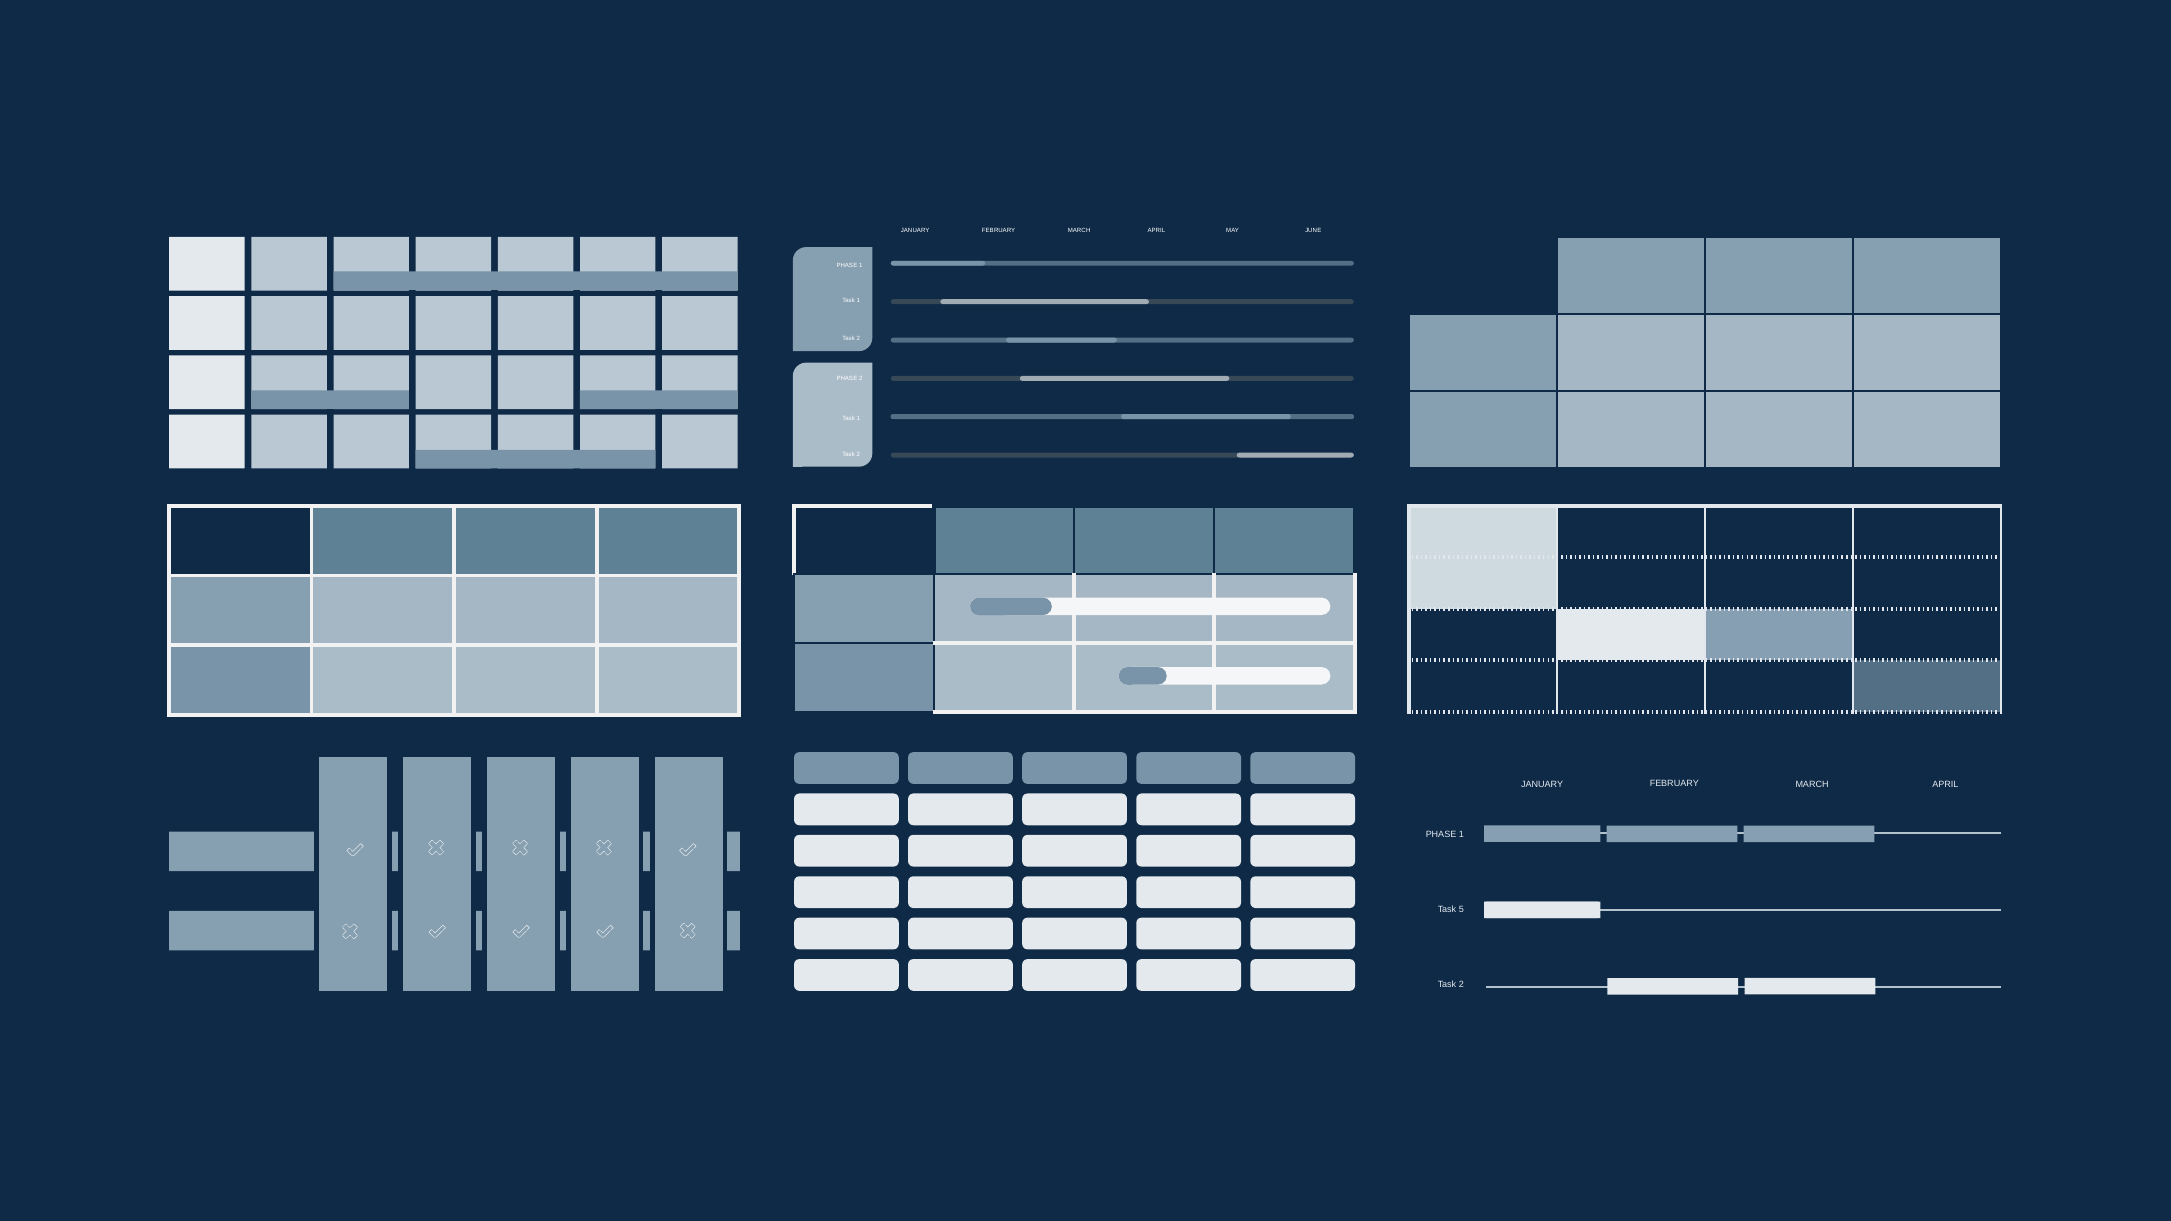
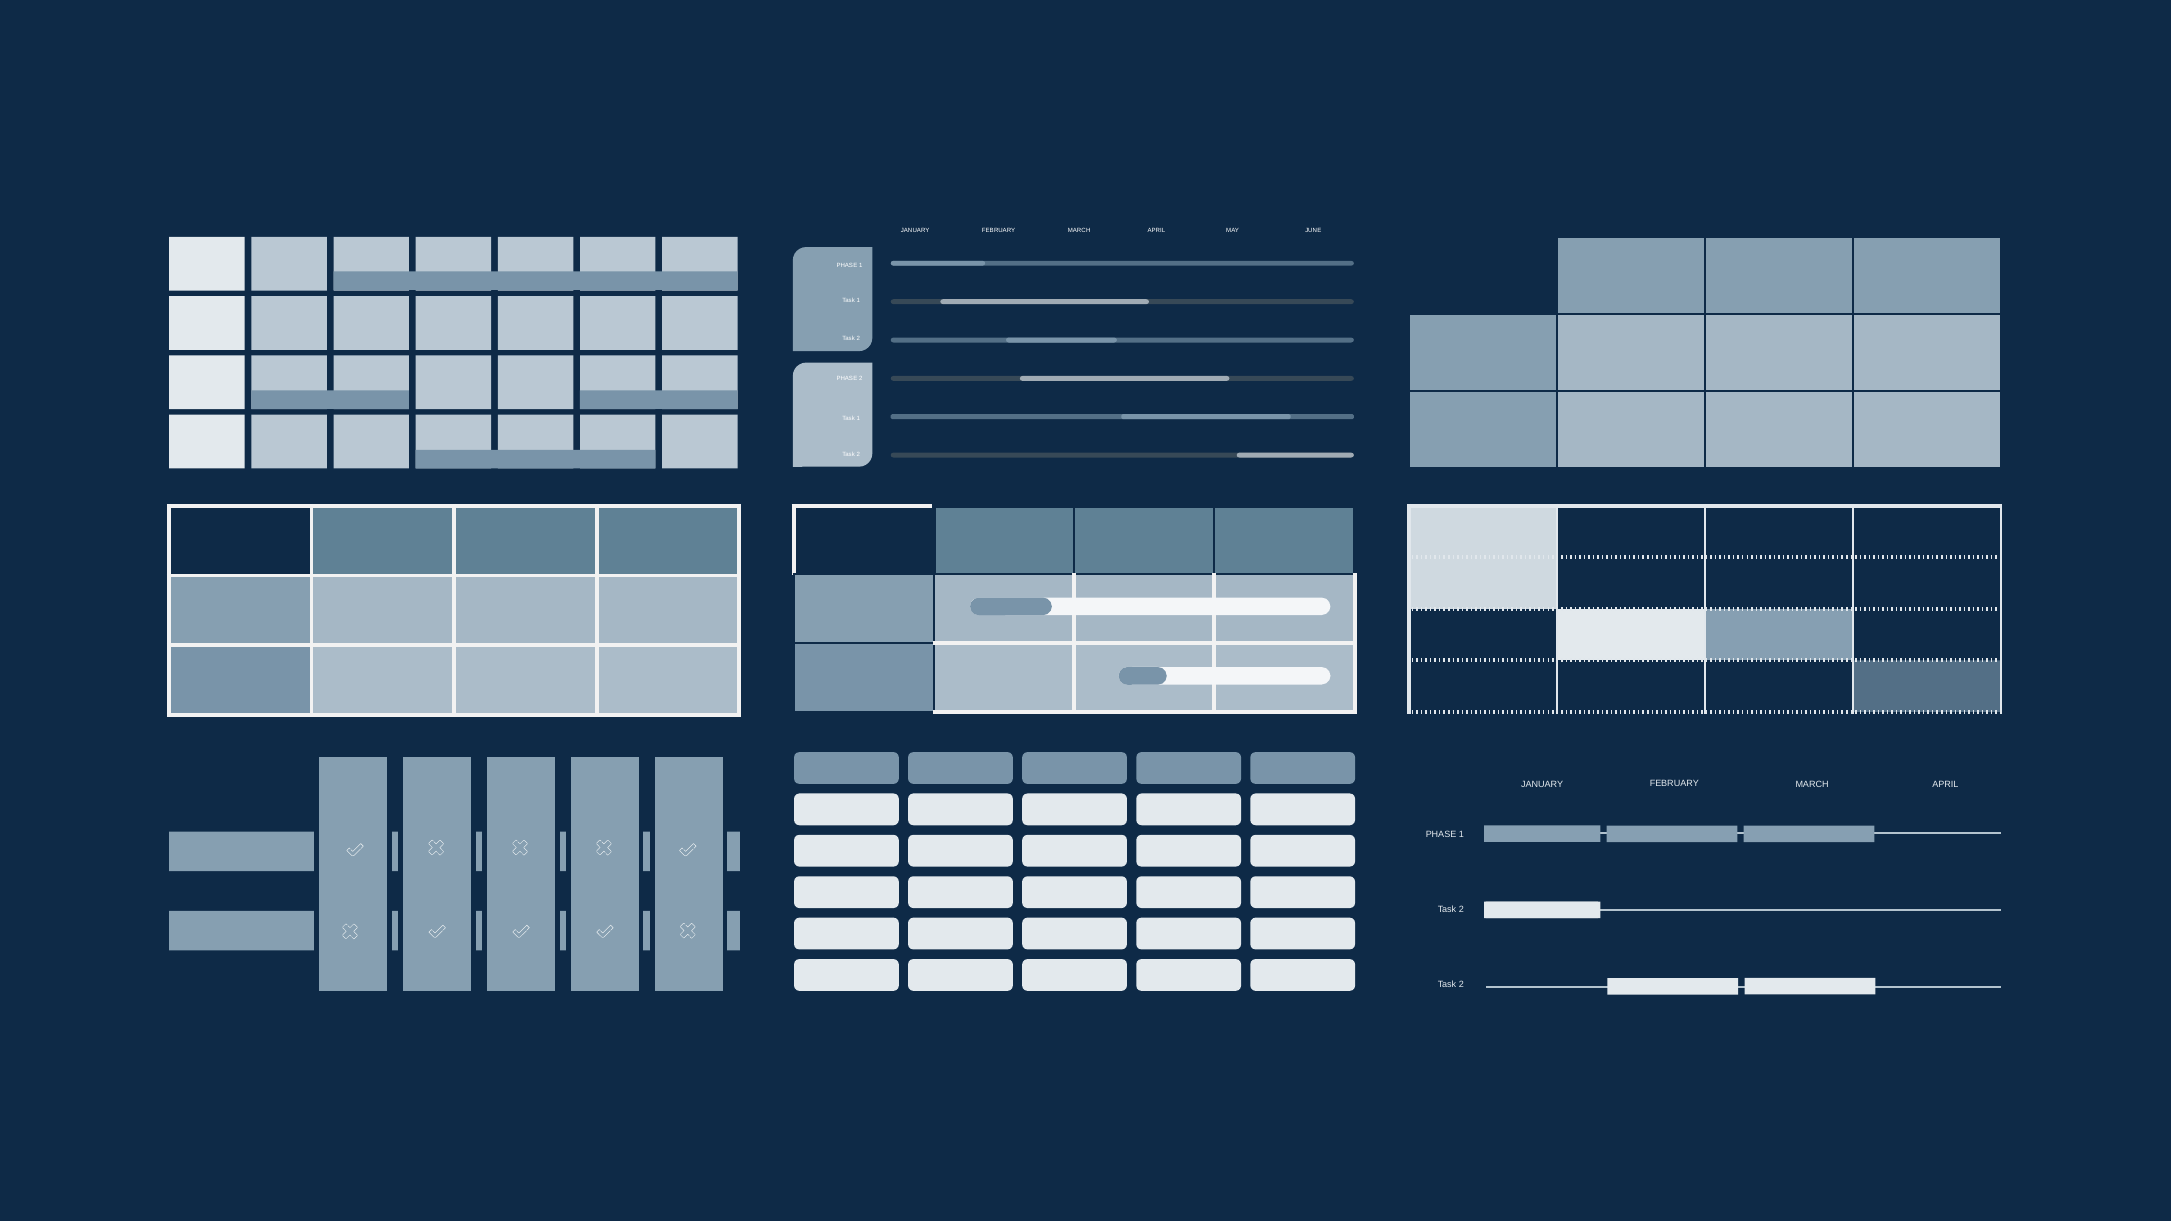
5: 5 -> 2 (1461, 909)
